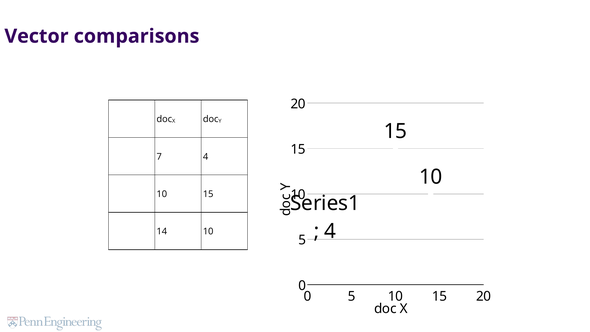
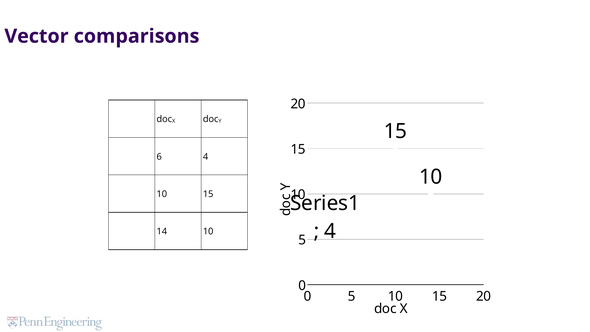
7: 7 -> 6 (159, 157)
